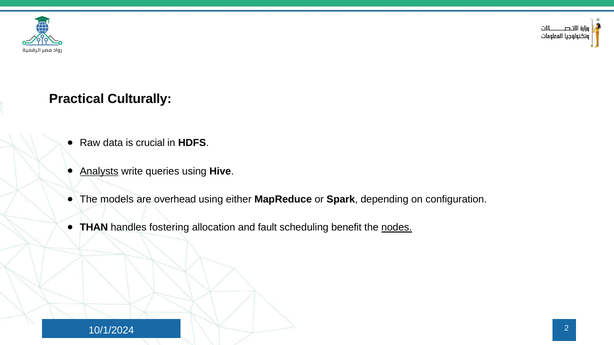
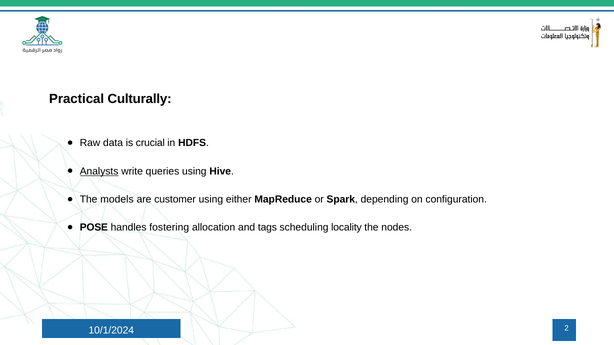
overhead: overhead -> customer (175, 200)
THAN: THAN -> POSE (94, 228)
fault: fault -> tags (267, 228)
benefit: benefit -> locality (346, 228)
nodes underline: present -> none (397, 228)
